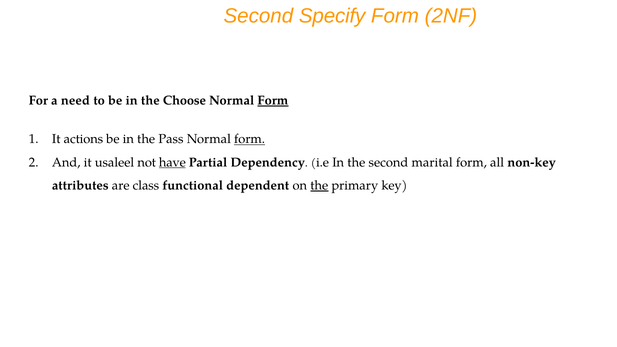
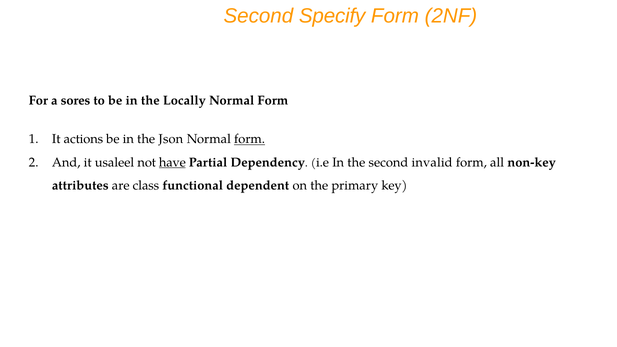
need: need -> sores (76, 101)
Choose: Choose -> Locally (184, 101)
Form underline: present -> none (273, 101)
Pass: Pass -> Json (171, 139)
marital: marital -> invalid (432, 162)
the underline: present -> none (319, 185)
